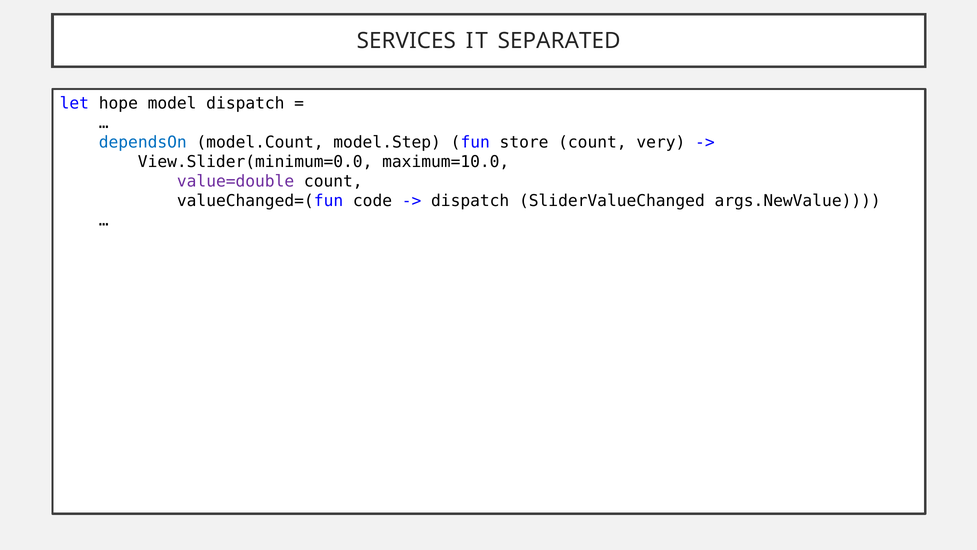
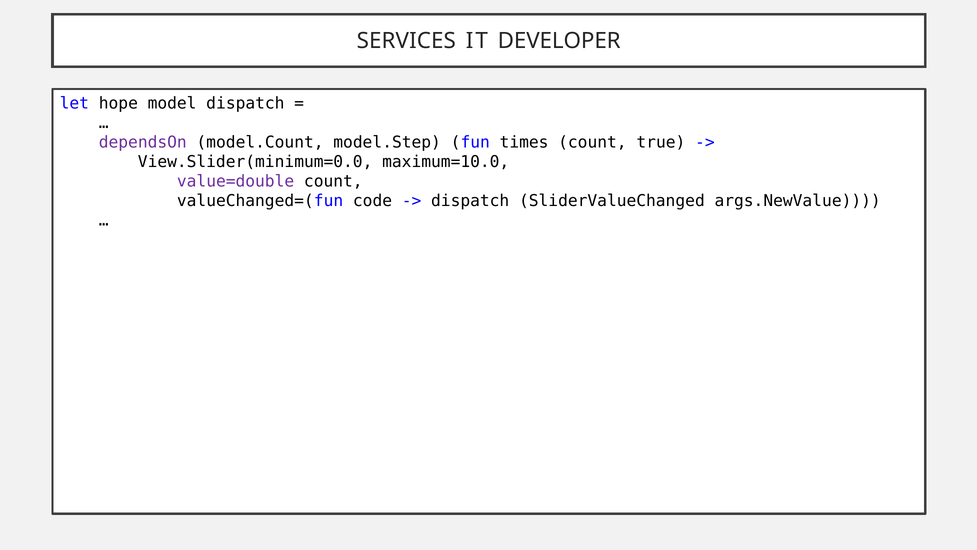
SEPARATED: SEPARATED -> DEVELOPER (559, 41)
dependsOn colour: blue -> purple (143, 142)
store: store -> times (524, 142)
very: very -> true (661, 142)
